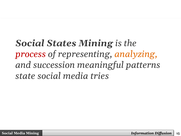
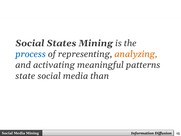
process colour: red -> blue (31, 54)
succession: succession -> activating (54, 65)
tries: tries -> than (100, 76)
